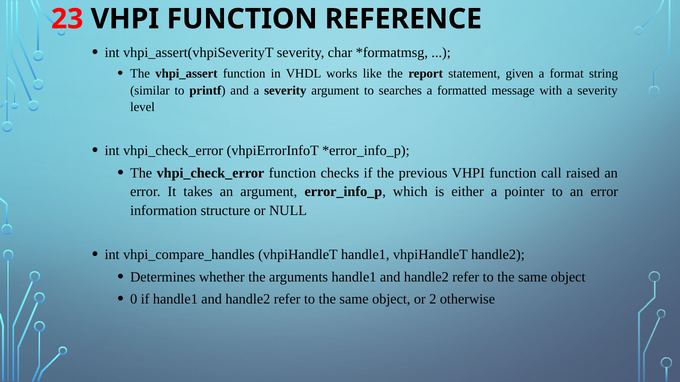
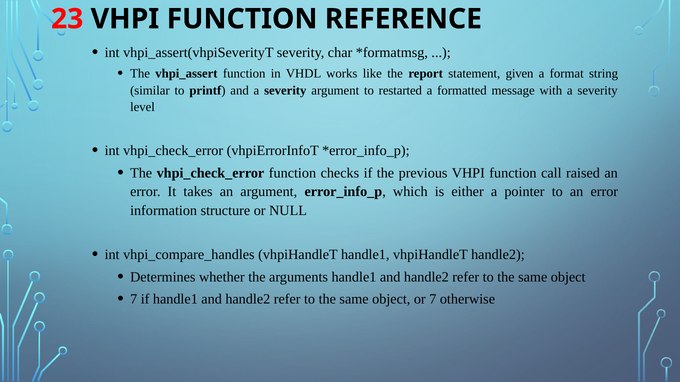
searches: searches -> restarted (400, 90)
0: 0 -> 7 (134, 300)
or 2: 2 -> 7 (433, 300)
